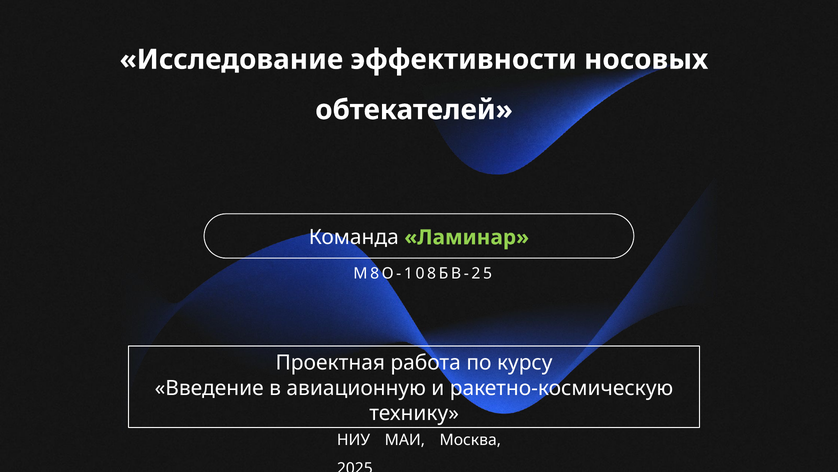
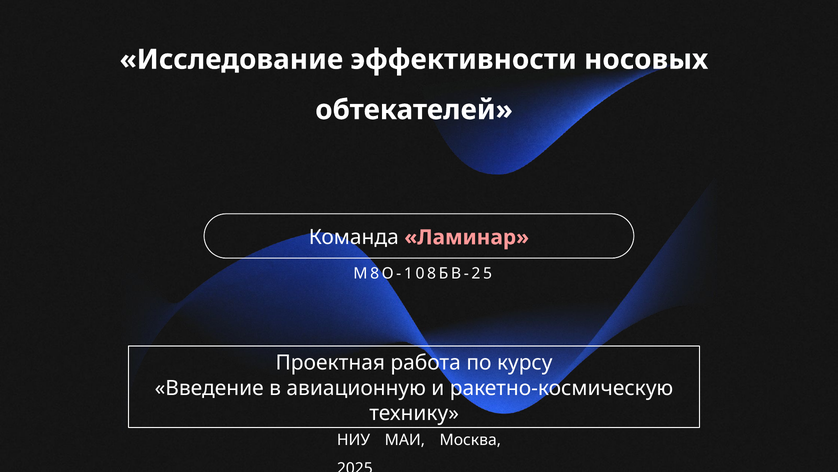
Ламинар colour: light green -> pink (467, 237)
